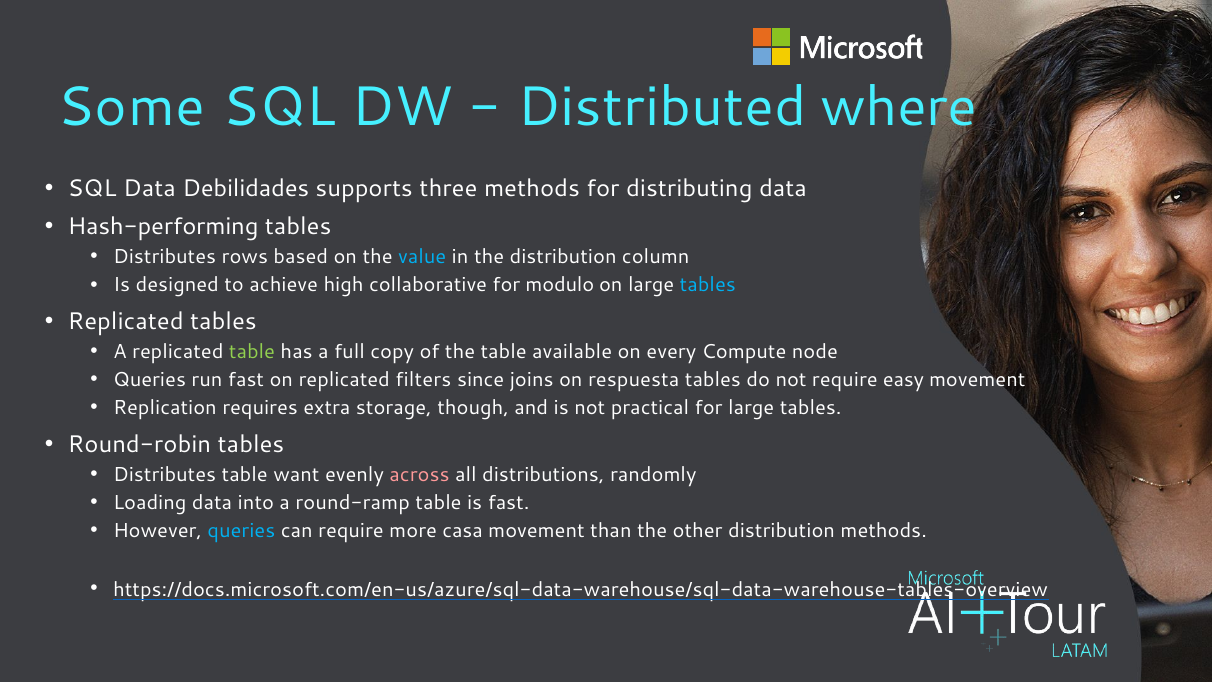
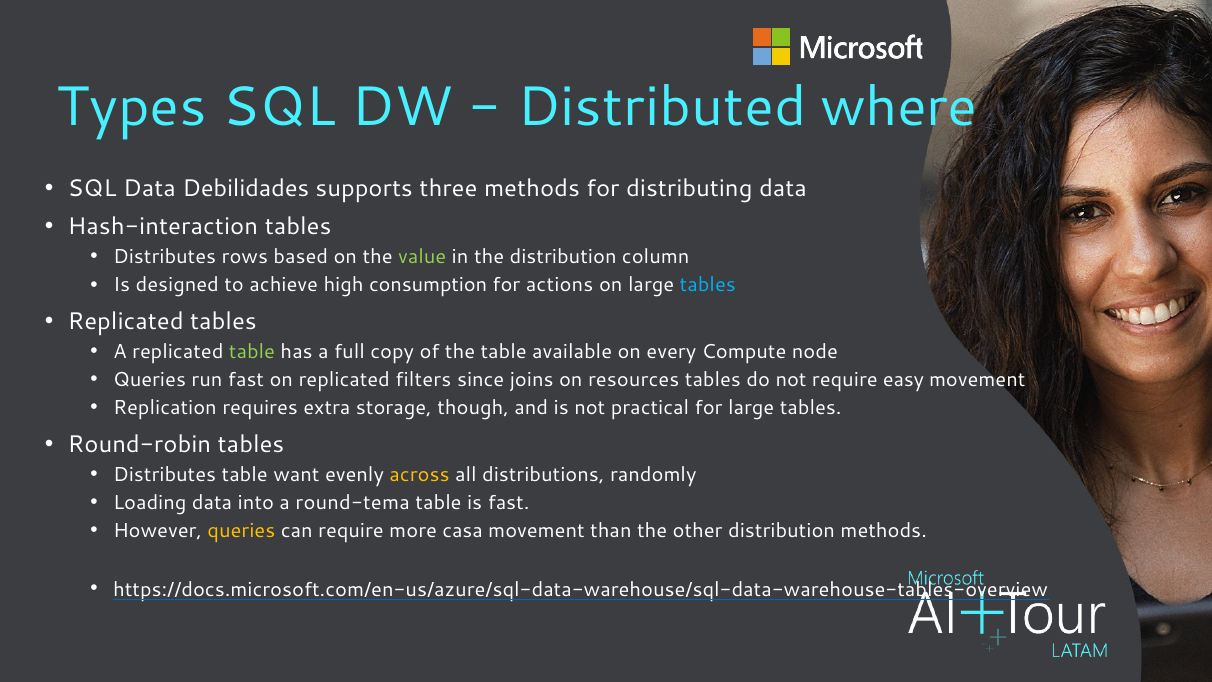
Some: Some -> Types (132, 107)
Hash-performing: Hash-performing -> Hash-interaction (163, 227)
value colour: light blue -> light green (422, 257)
collaborative: collaborative -> consumption (428, 285)
modulo: modulo -> actions (560, 285)
respuesta: respuesta -> resources (634, 380)
across colour: pink -> yellow (419, 474)
round-ramp: round-ramp -> round-tema (353, 502)
queries colour: light blue -> yellow (241, 531)
